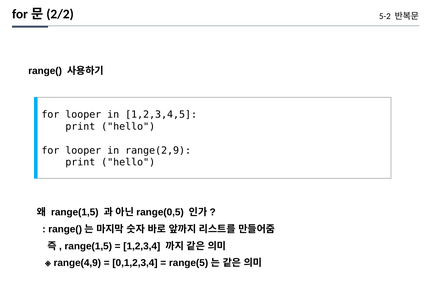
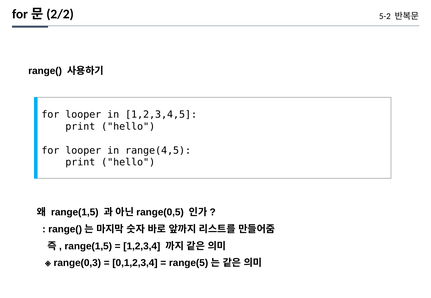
range(2,9: range(2,9 -> range(4,5 (158, 151)
range(4,9: range(4,9 -> range(0,3 (77, 263)
